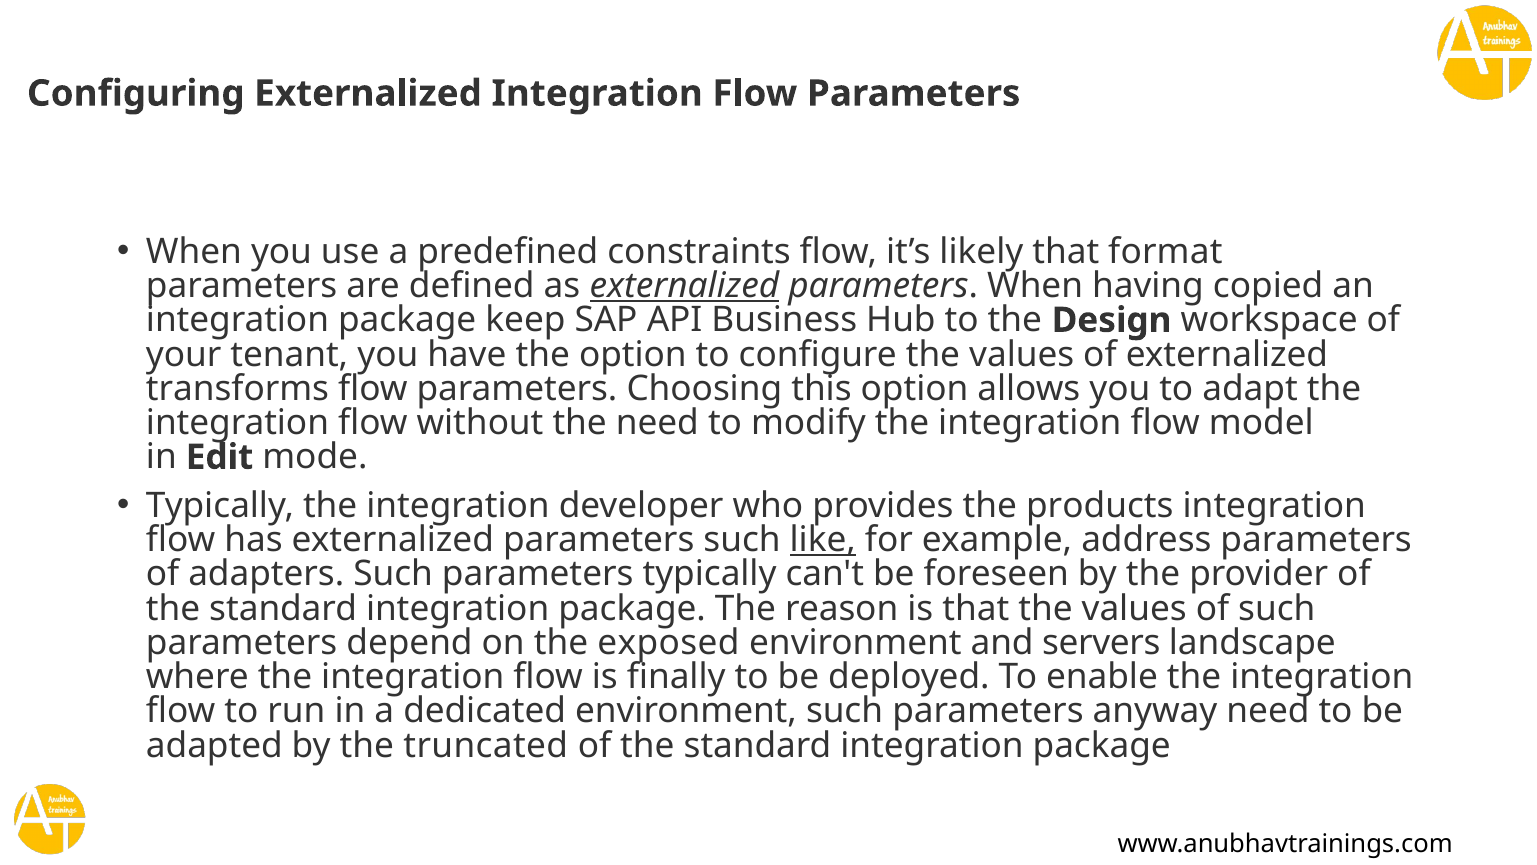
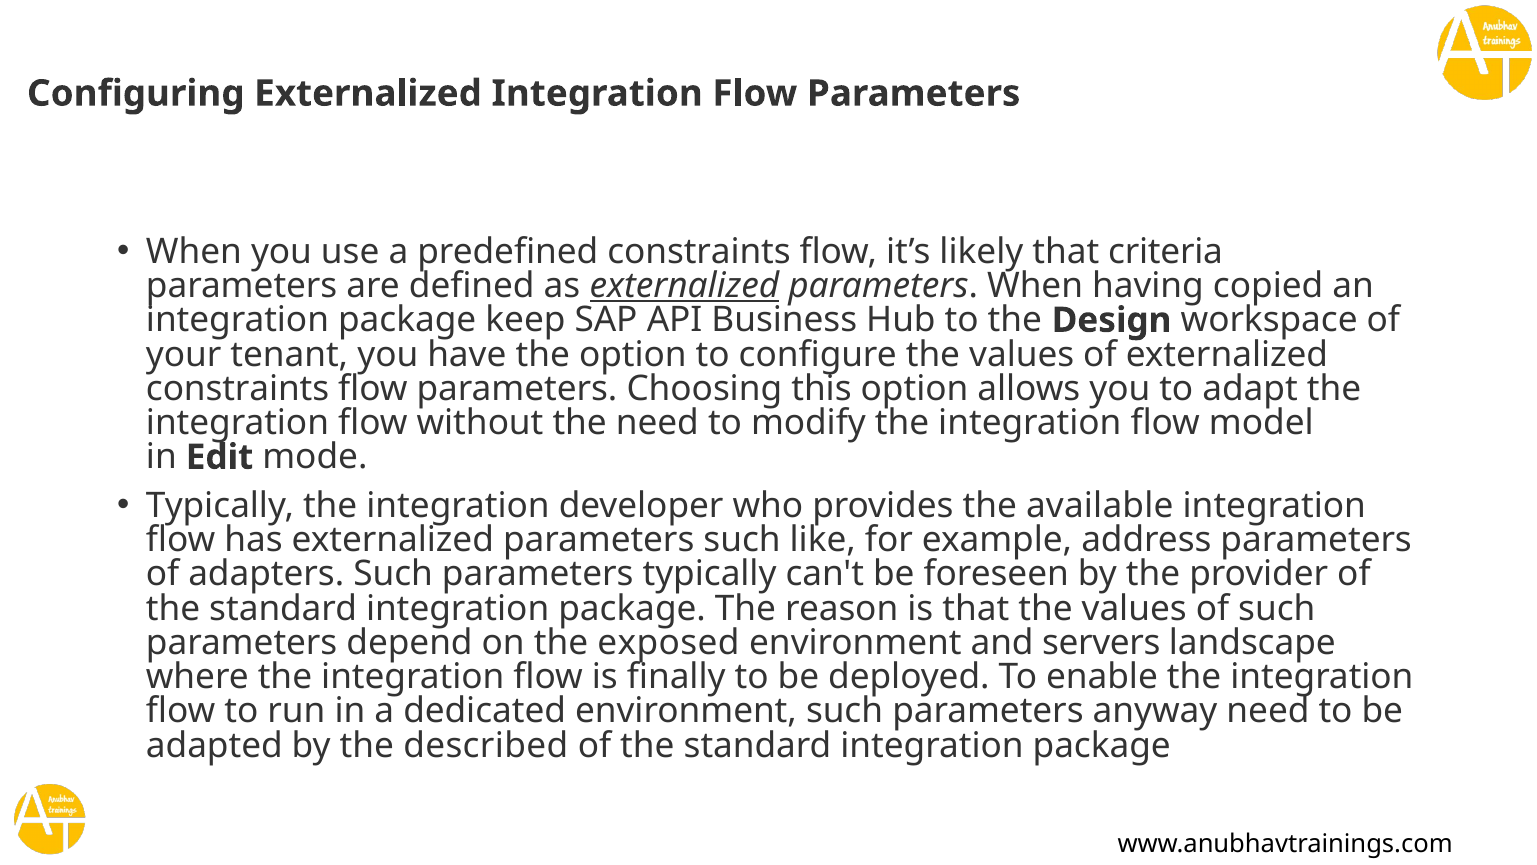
format: format -> criteria (1166, 252)
transforms: transforms -> constraints (238, 389)
products: products -> available (1100, 506)
like underline: present -> none (823, 540)
truncated: truncated -> described (486, 745)
